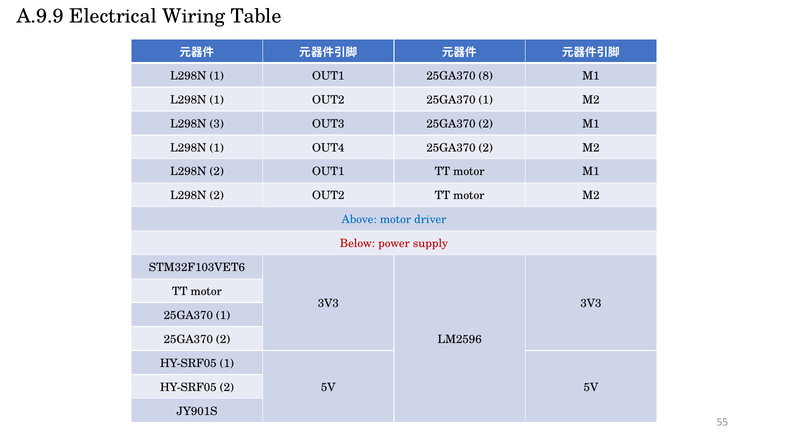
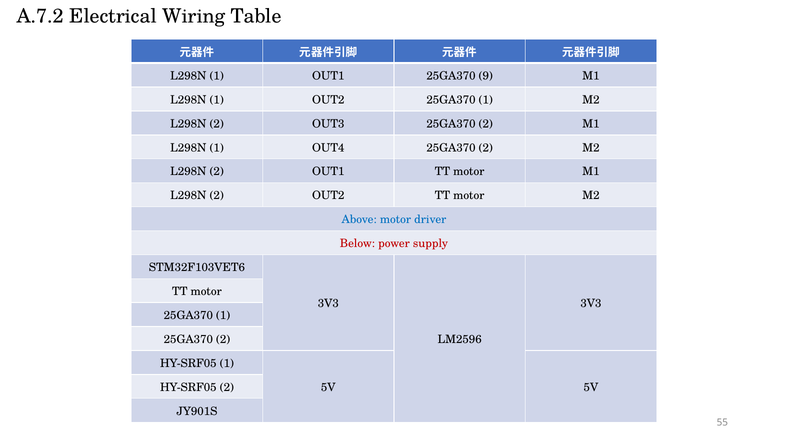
A.9.9: A.9.9 -> A.7.2 (40, 16)
8: 8 -> 9 (486, 76)
3: 3 -> 2 (217, 124)
